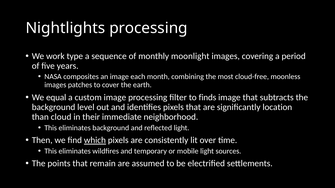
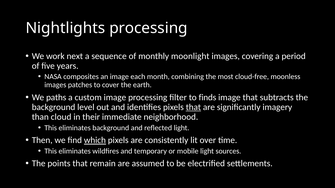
type: type -> next (75, 56)
equal: equal -> paths (56, 98)
that underline: none -> present (193, 107)
location: location -> imagery (277, 107)
